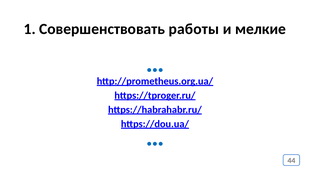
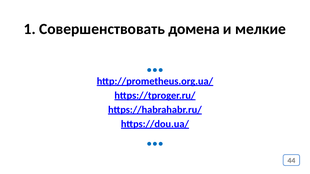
работы: работы -> домена (194, 29)
